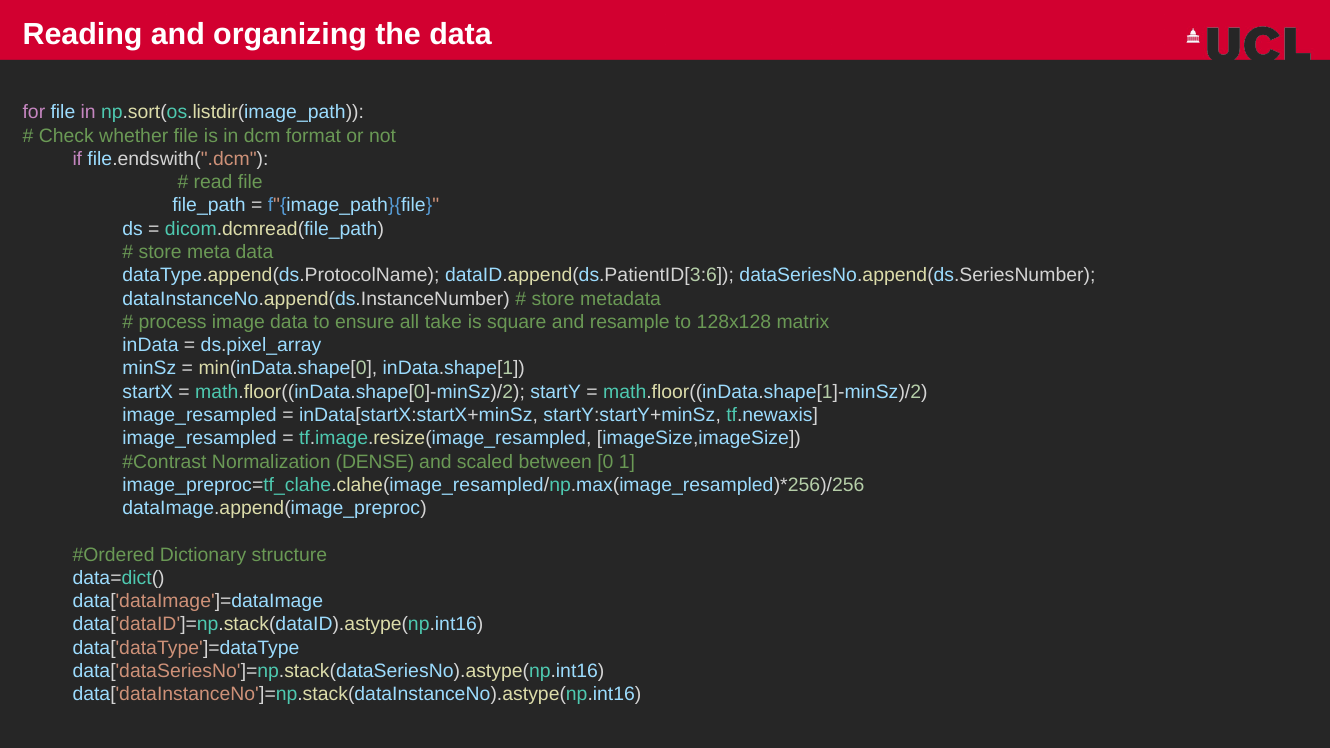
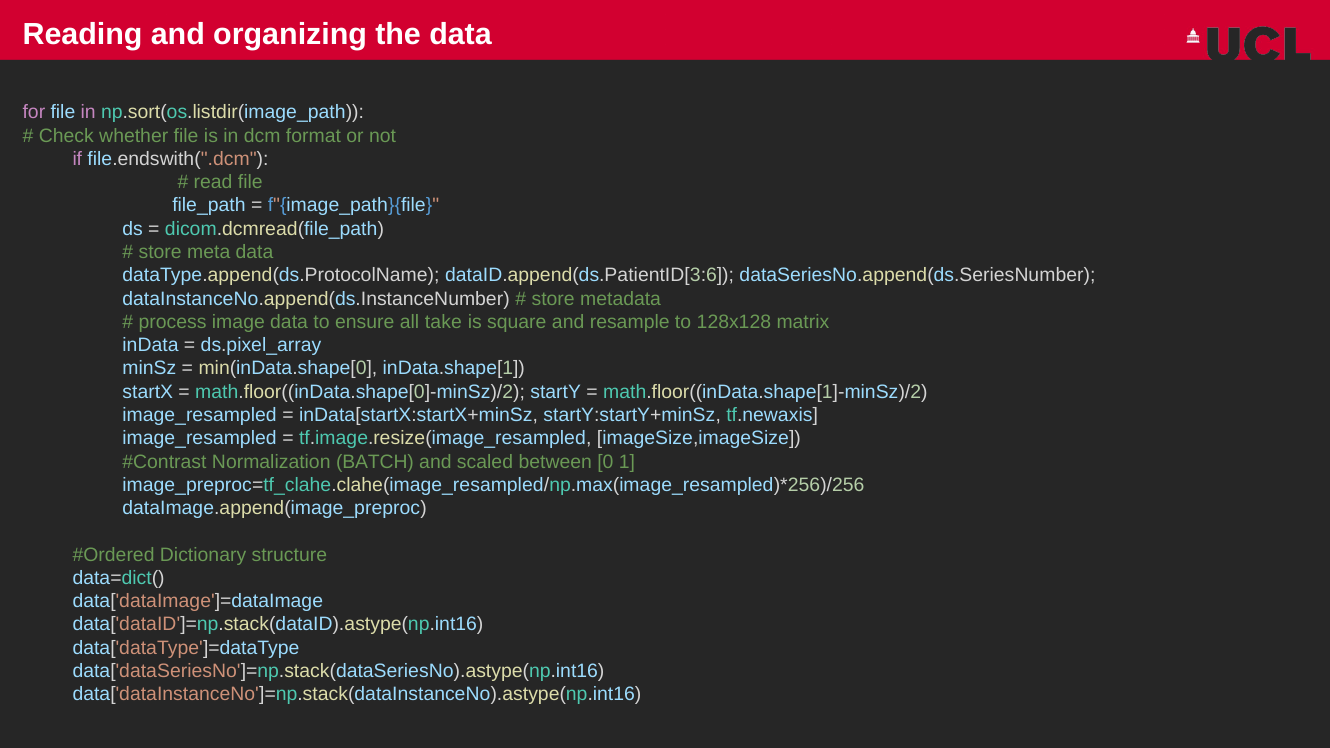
DENSE: DENSE -> BATCH (375, 462)
